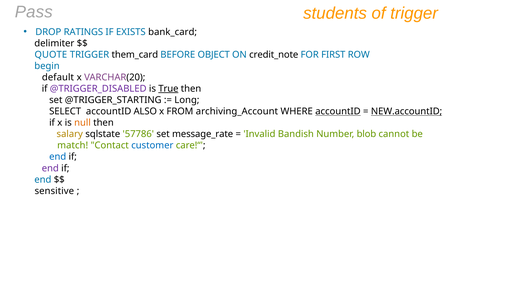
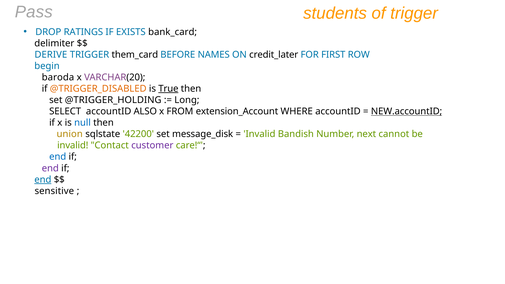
QUOTE: QUOTE -> DERIVE (51, 55)
OBJECT: OBJECT -> NAMES (214, 55)
credit_note: credit_note -> credit_later (274, 55)
default: default -> baroda (58, 77)
@TRIGGER_DISABLED colour: purple -> orange (98, 89)
@TRIGGER_STARTING: @TRIGGER_STARTING -> @TRIGGER_HOLDING (113, 100)
archiving_Account: archiving_Account -> extension_Account (237, 111)
accountID underline: present -> none (338, 111)
null colour: orange -> blue (83, 123)
salary: salary -> union (70, 134)
57786: 57786 -> 42200 (138, 134)
message_rate: message_rate -> message_disk (203, 134)
blob: blob -> next (366, 134)
match: match -> invalid (73, 146)
customer colour: blue -> purple (152, 146)
end underline: none -> present (43, 180)
